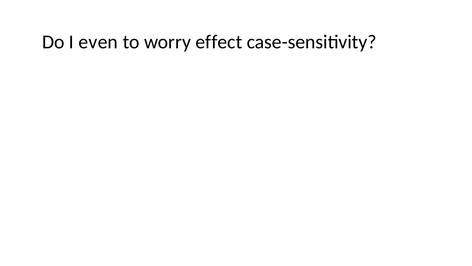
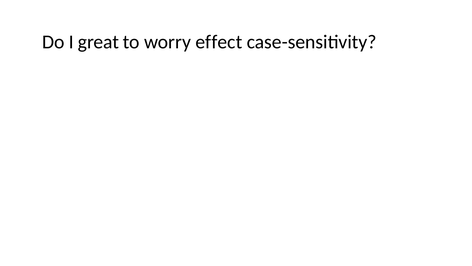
even: even -> great (98, 42)
